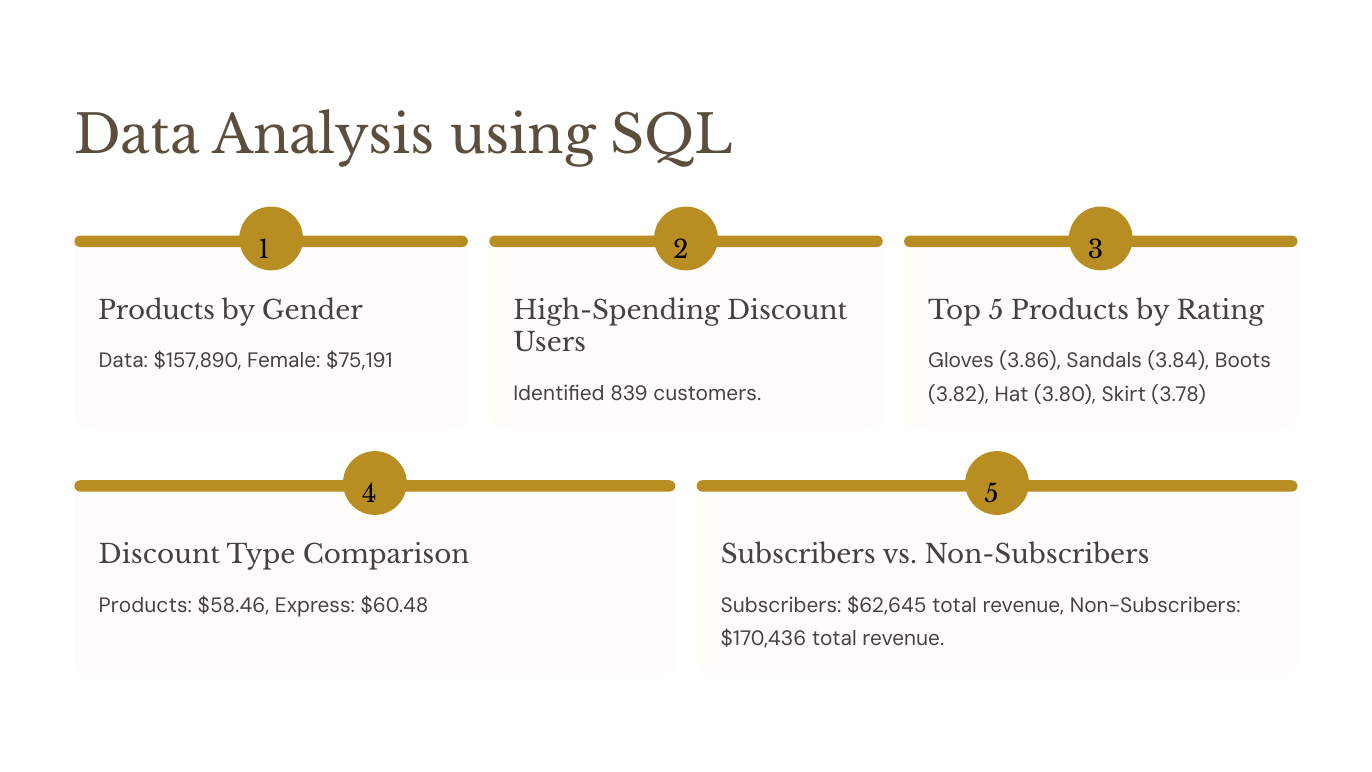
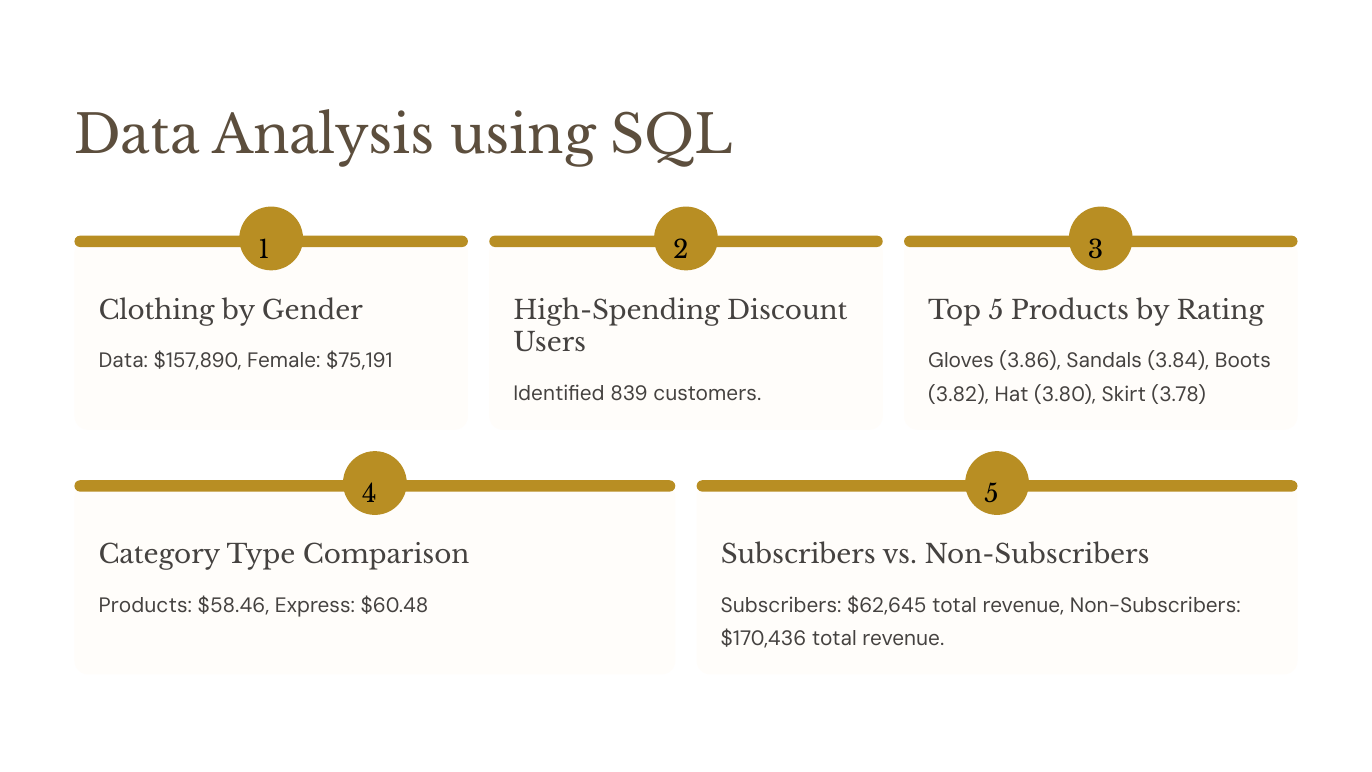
Products: Products -> Clothing (157, 310)
Discount: Discount -> Category (159, 555)
